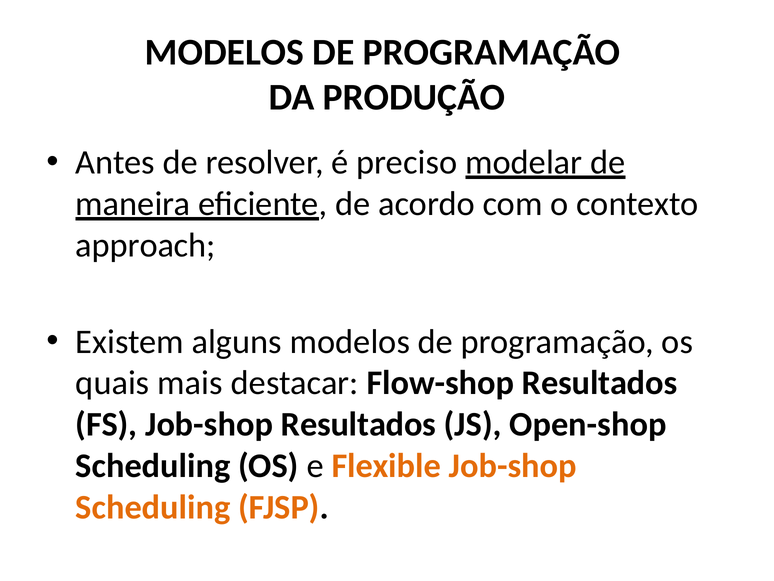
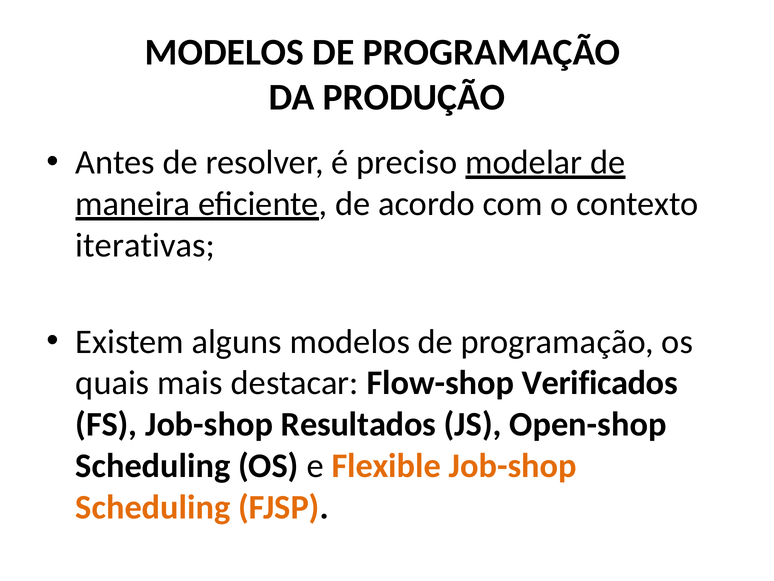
approach: approach -> iterativas (145, 245)
Flow-shop Resultados: Resultados -> Verificados (600, 383)
